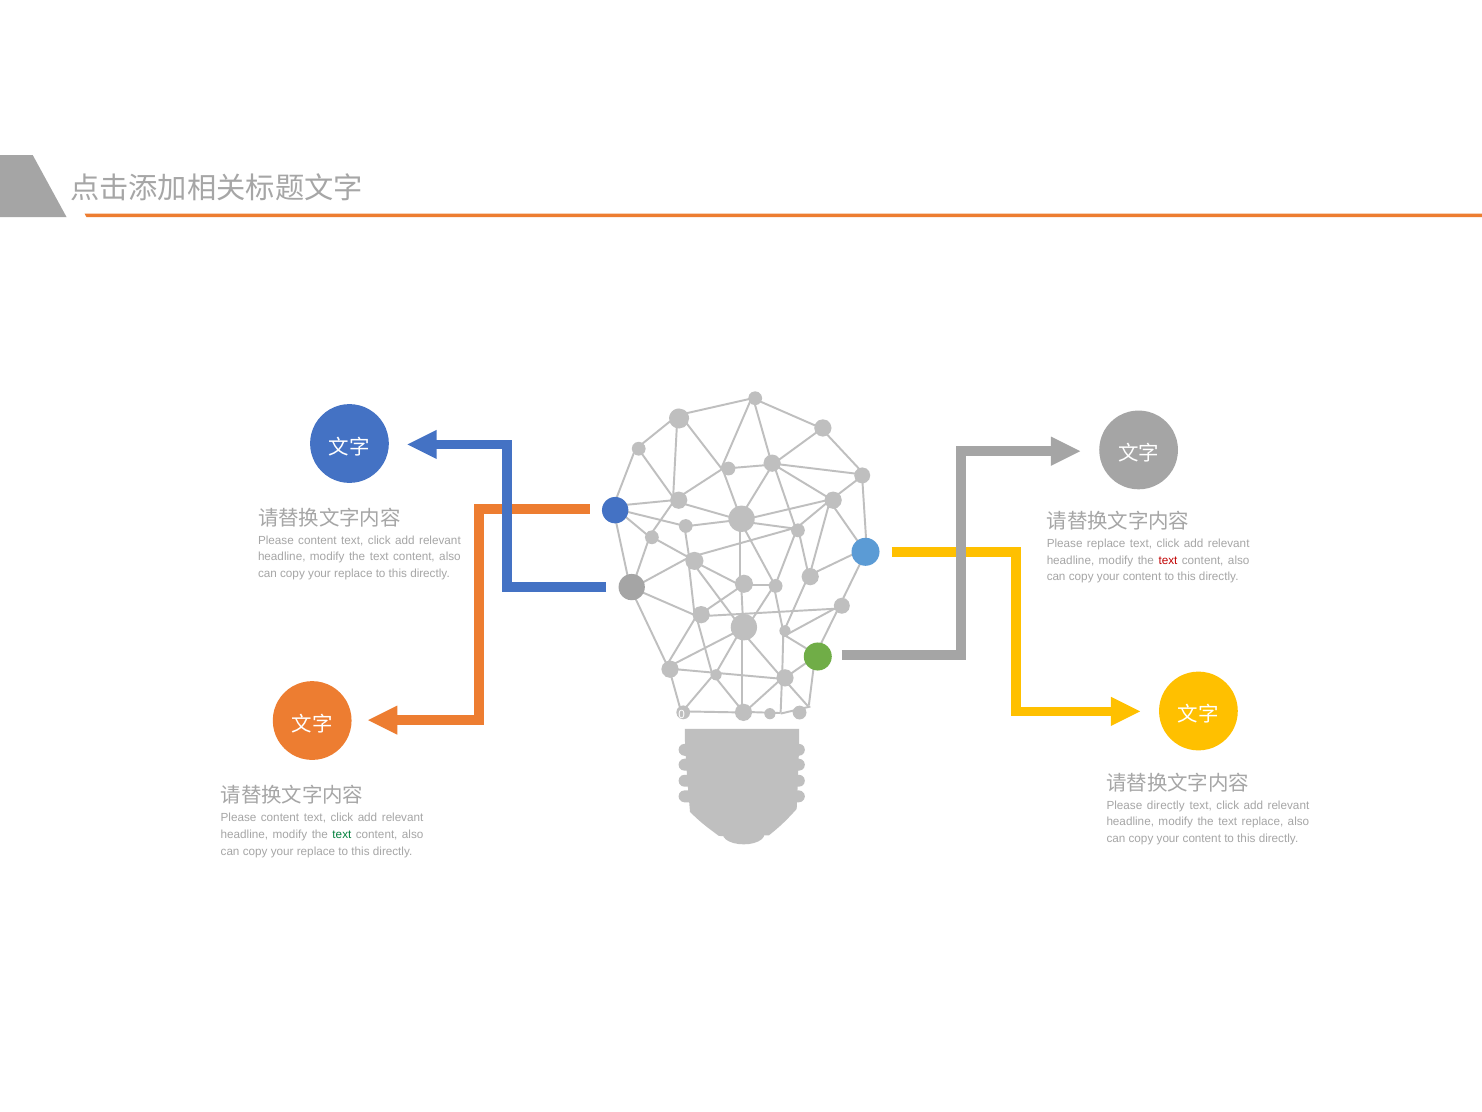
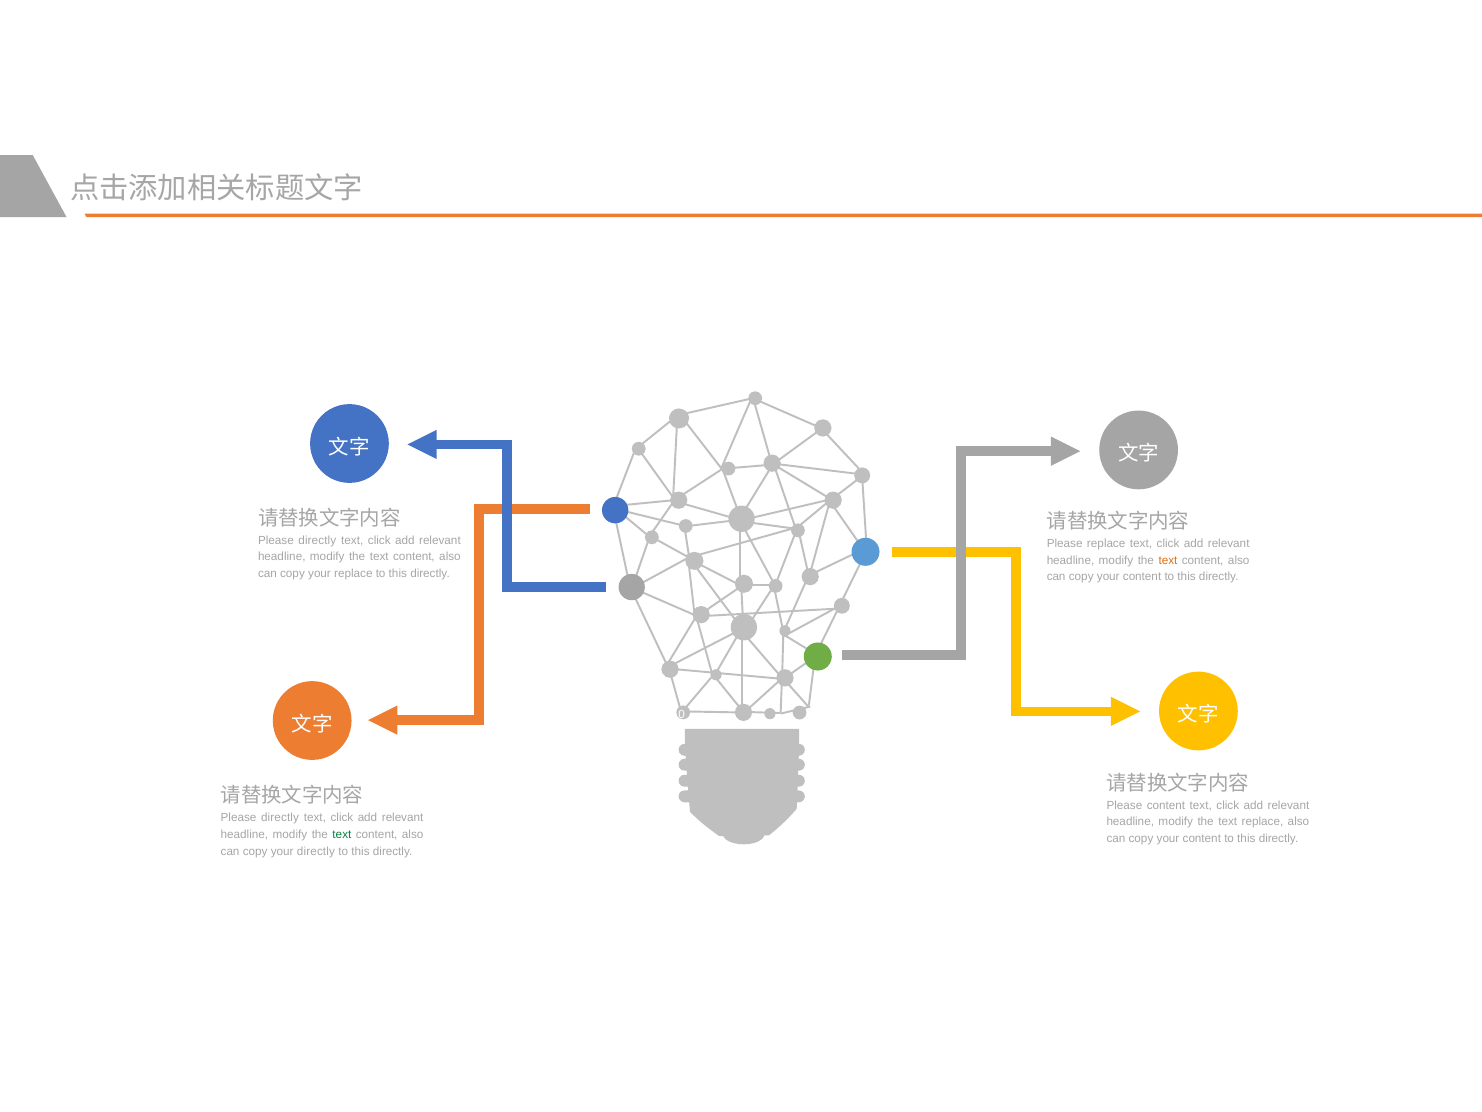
content: content -> directly (317, 540)
text colour: red -> orange (1168, 560)
Please directly: directly -> content (1166, 805)
content: content -> directly (280, 817)
replace: replace -> directly (316, 851)
